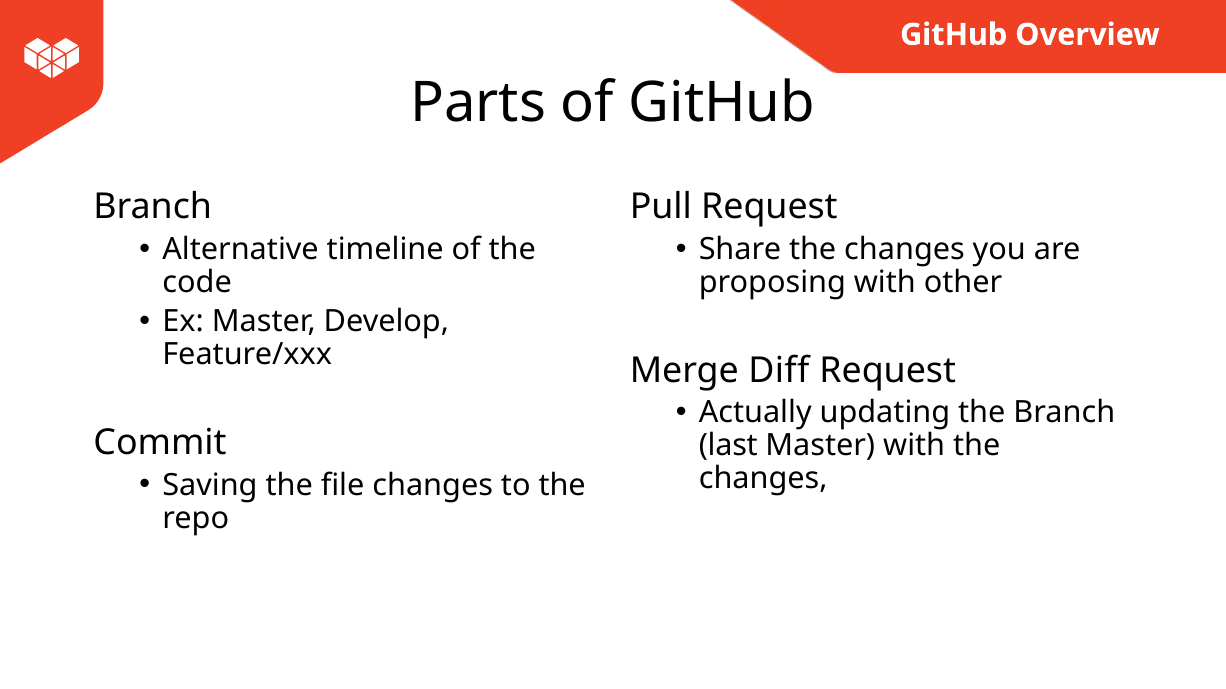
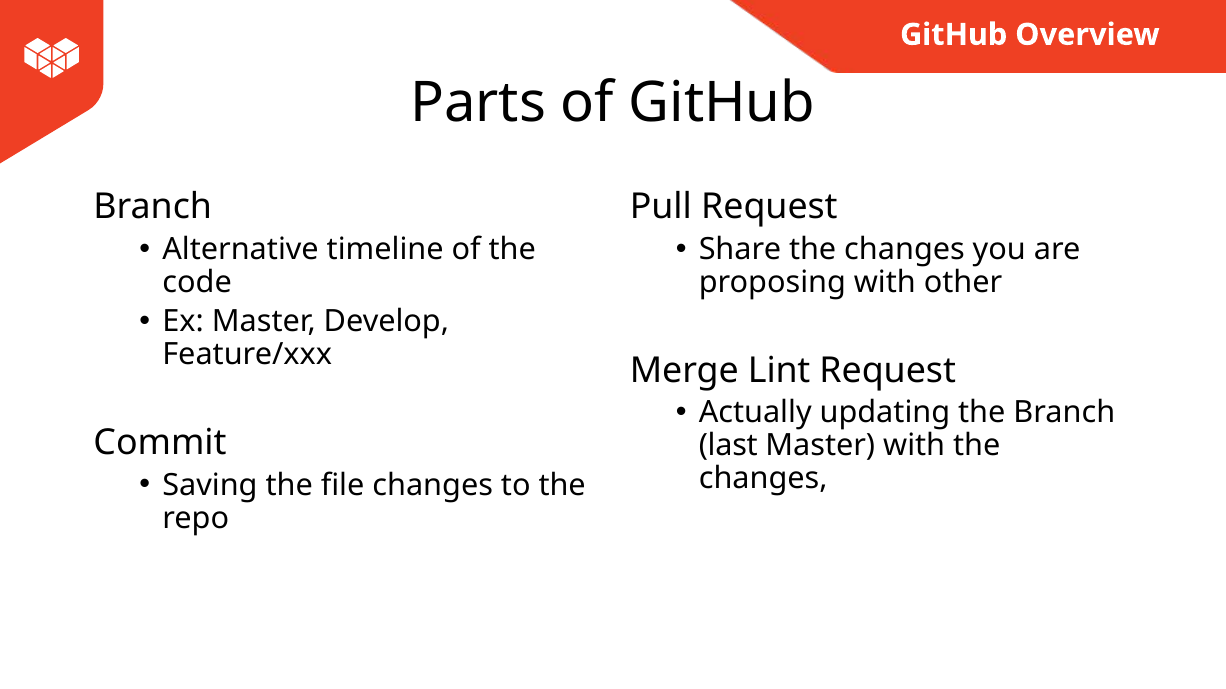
Diff: Diff -> Lint (779, 371)
